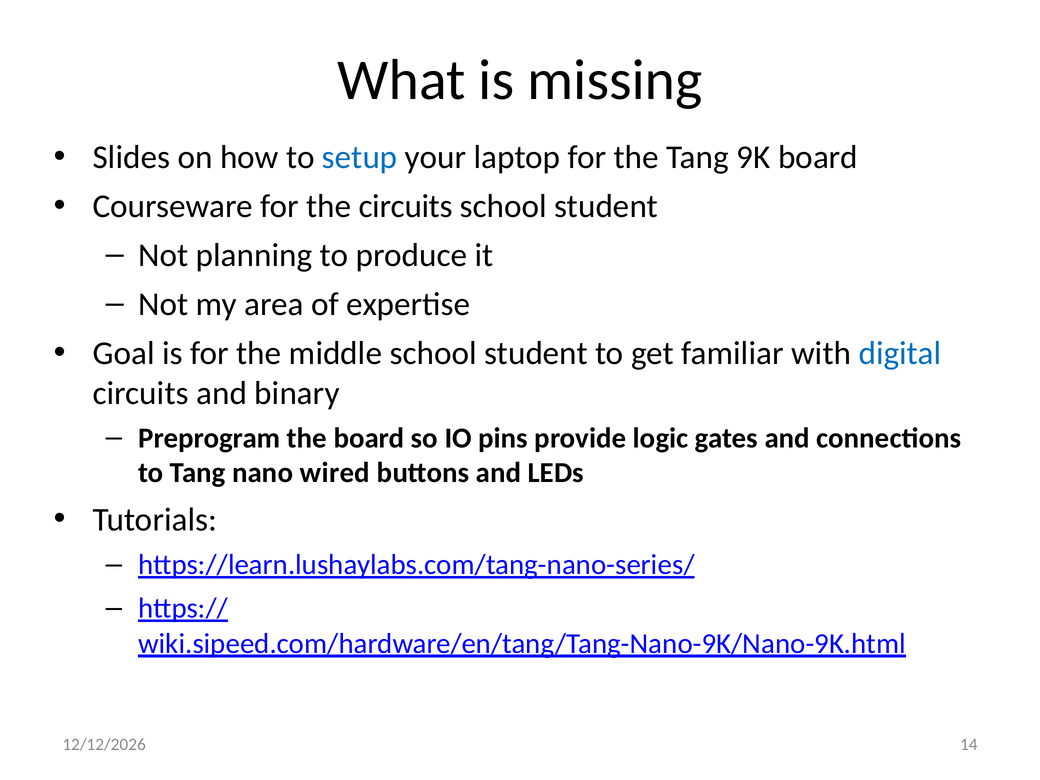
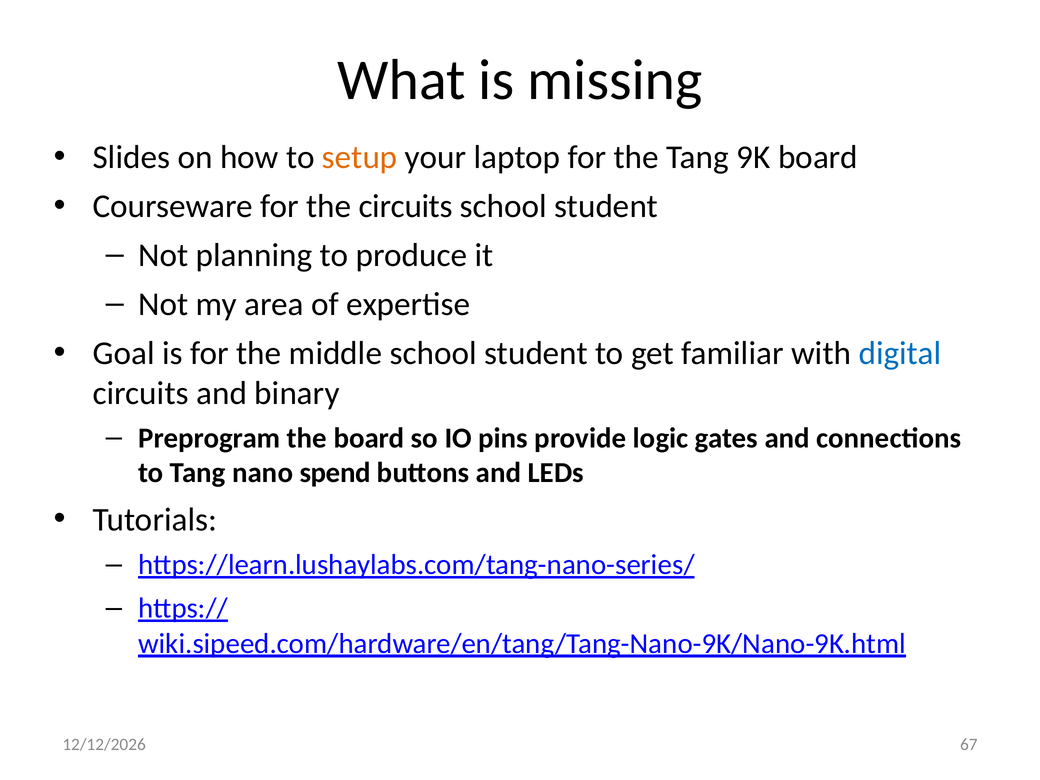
setup colour: blue -> orange (360, 157)
wired: wired -> spend (335, 473)
14: 14 -> 67 (969, 745)
